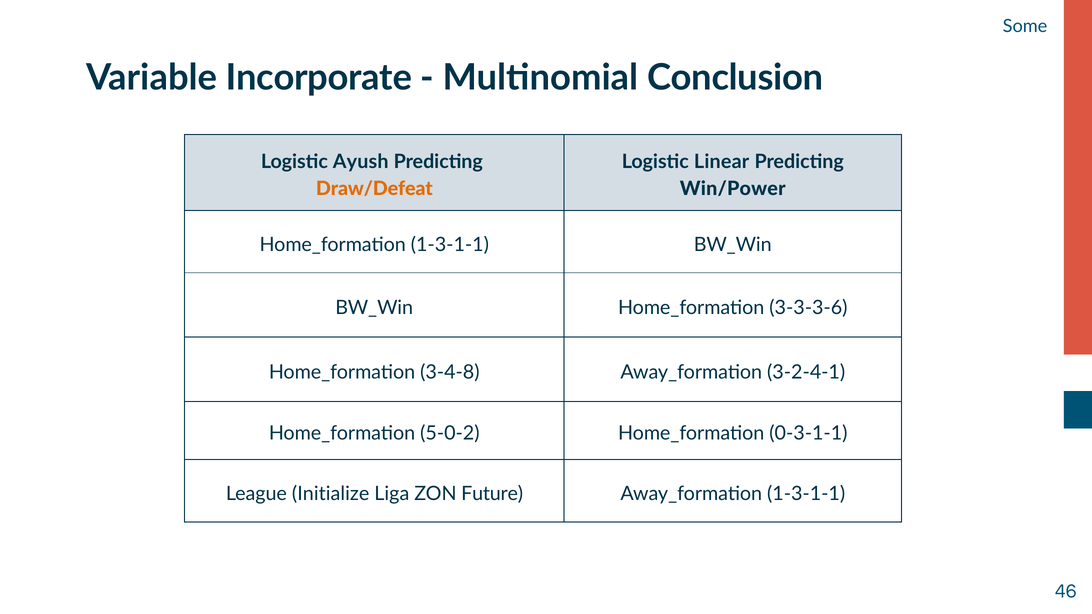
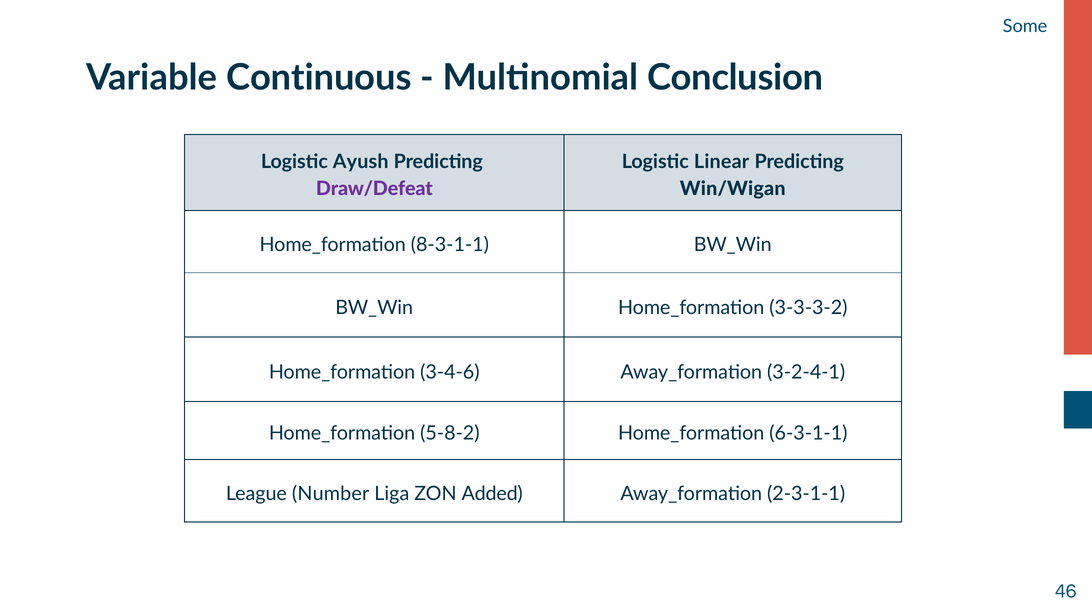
Incorporate: Incorporate -> Continuous (319, 78)
Draw/Defeat colour: orange -> purple (374, 189)
Win/Power: Win/Power -> Win/Wigan (733, 189)
1-3-1-1: 1-3-1-1 -> 8-3-1-1 (450, 245)
3-3-3-6: 3-3-3-6 -> 3-3-3-2 (808, 308)
3-4-8: 3-4-8 -> 3-4-6 (450, 372)
5-0-2: 5-0-2 -> 5-8-2 (450, 434)
0-3-1-1: 0-3-1-1 -> 6-3-1-1 (808, 434)
Initialize: Initialize -> Number (331, 494)
Future: Future -> Added (492, 494)
1-3-1-1: 1-3-1-1 -> 2-3-1-1 (806, 494)
